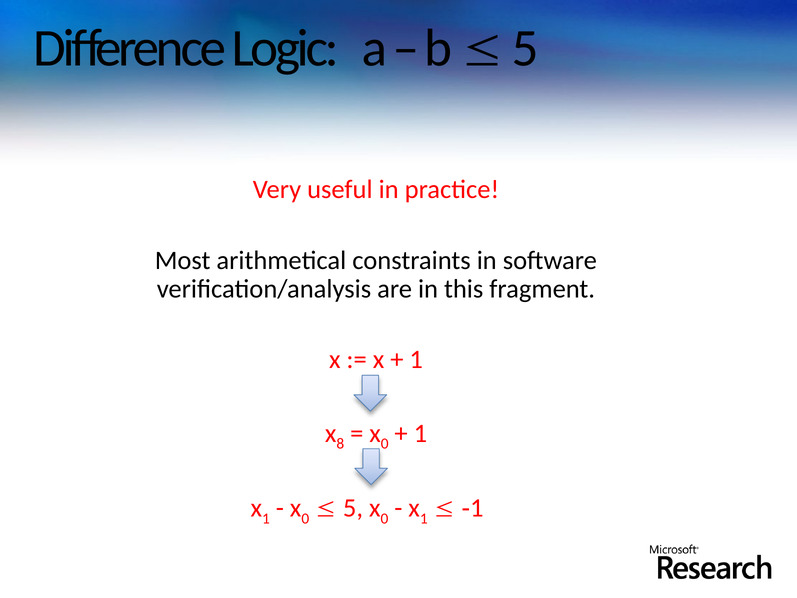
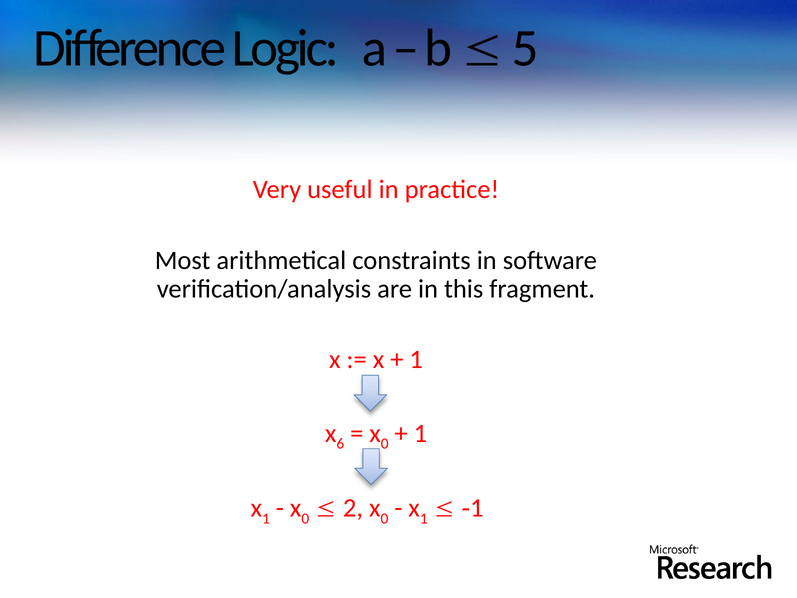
8: 8 -> 6 (340, 444)
5: 5 -> 2 (353, 508)
